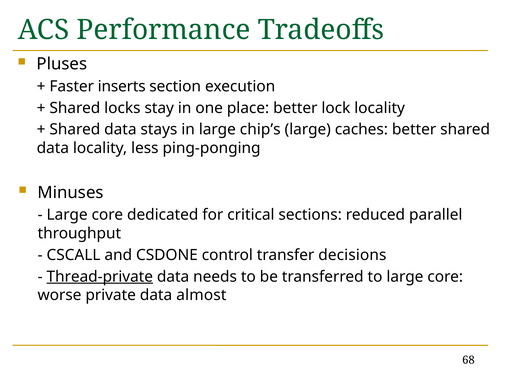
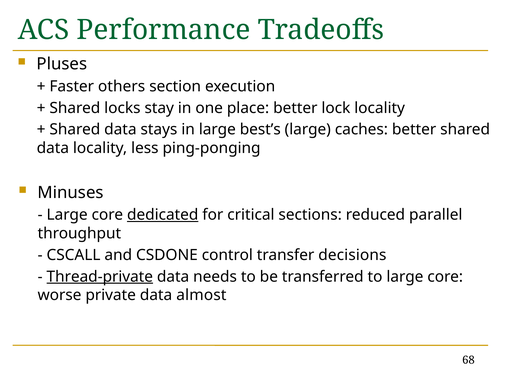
inserts: inserts -> others (122, 86)
chip’s: chip’s -> best’s (260, 129)
dedicated underline: none -> present (163, 215)
